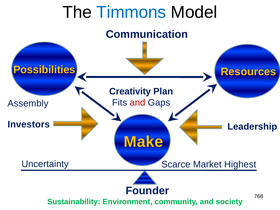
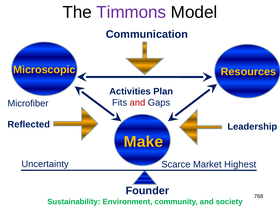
Timmons colour: blue -> purple (131, 12)
Possibilities: Possibilities -> Microscopic (44, 70)
Creativity: Creativity -> Activities (130, 91)
Assembly: Assembly -> Microfiber (28, 103)
Investors: Investors -> Reflected (29, 124)
